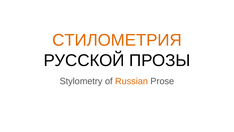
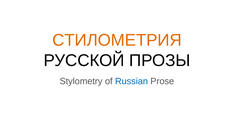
Russian colour: orange -> blue (132, 81)
